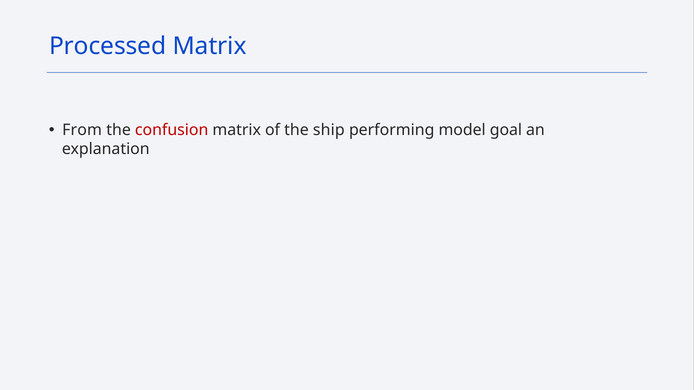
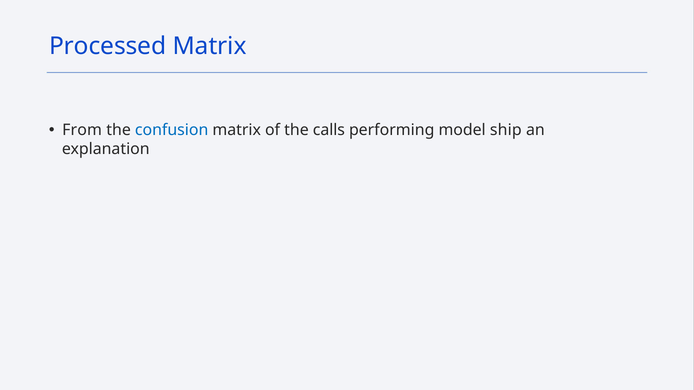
confusion colour: red -> blue (172, 130)
ship: ship -> calls (329, 130)
goal: goal -> ship (506, 130)
